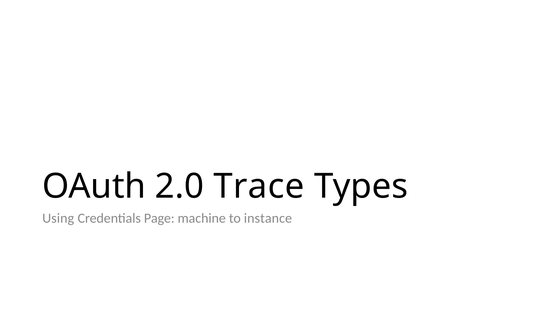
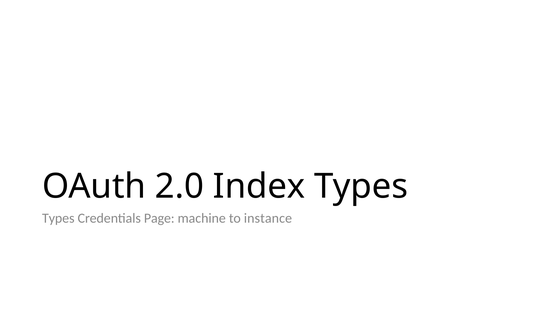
Trace: Trace -> Index (259, 187)
Using: Using -> Types (58, 218)
